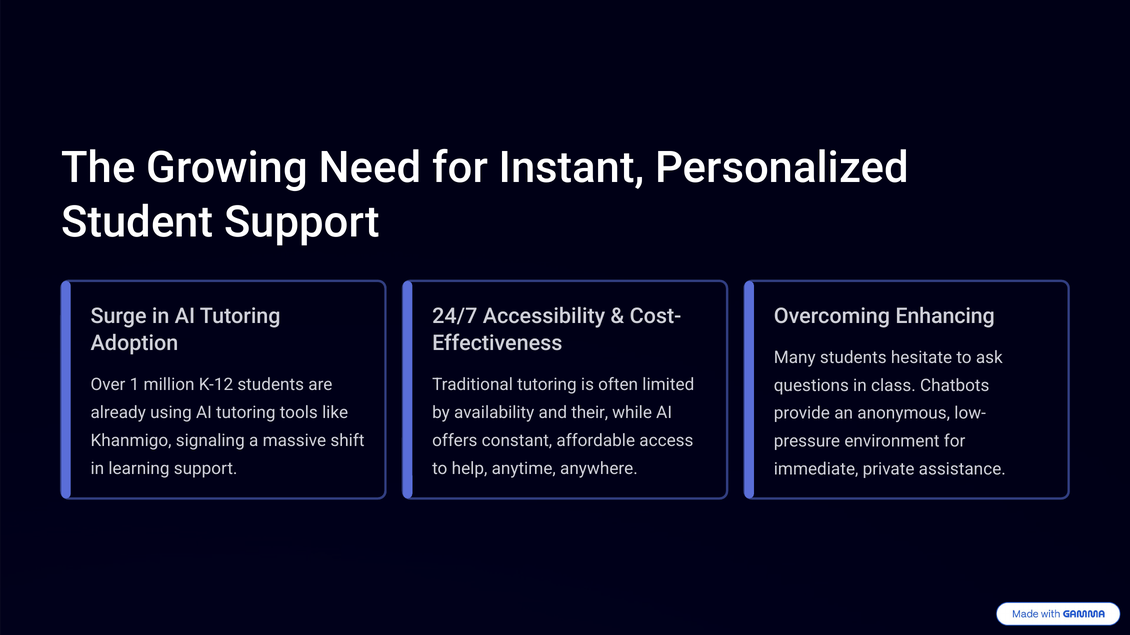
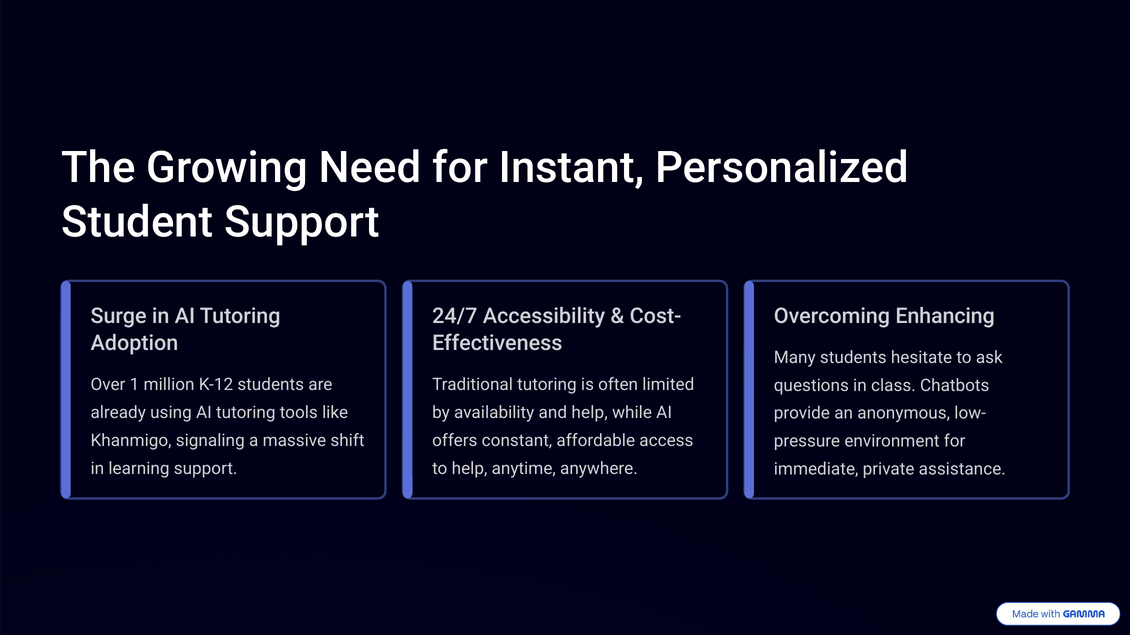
and their: their -> help (590, 413)
